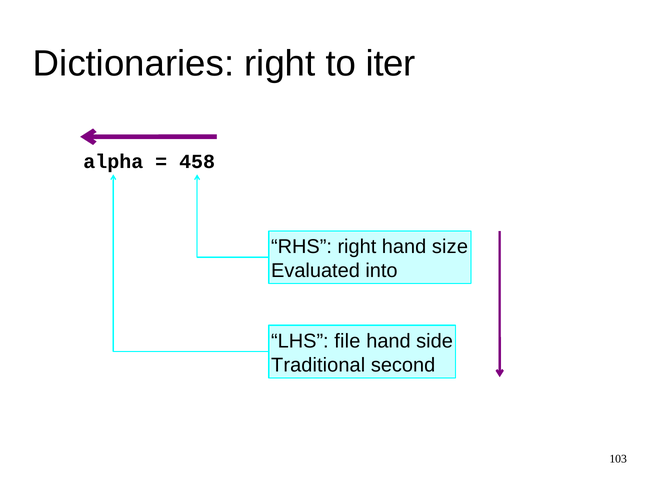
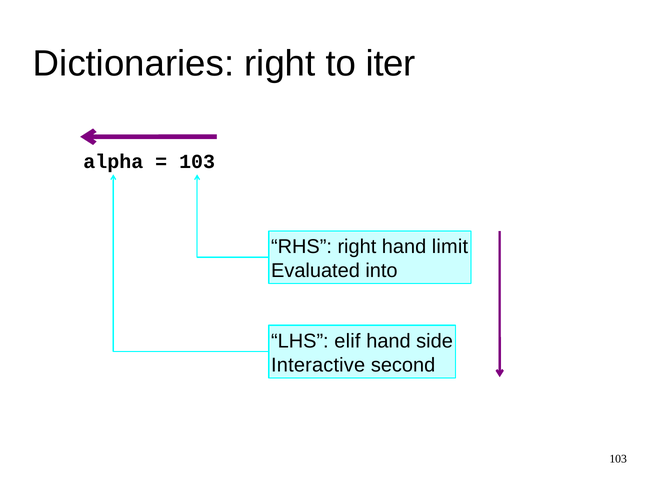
alpha 458: 458 -> 103 (197, 161)
size: size -> limit (450, 247)
file: file -> elif (347, 341)
Traditional: Traditional -> Interactive (318, 365)
